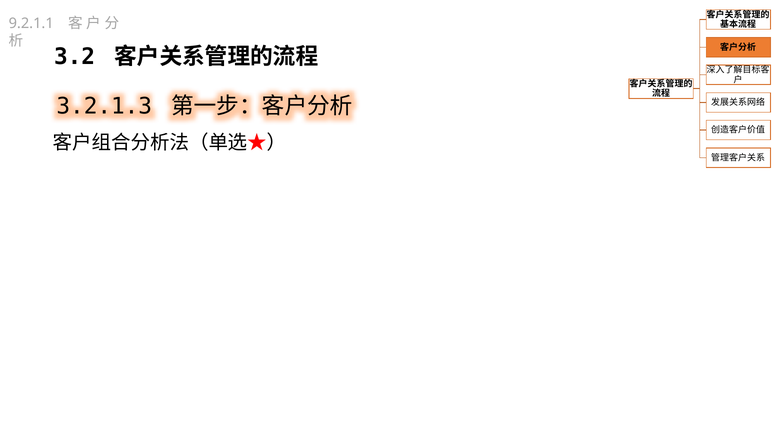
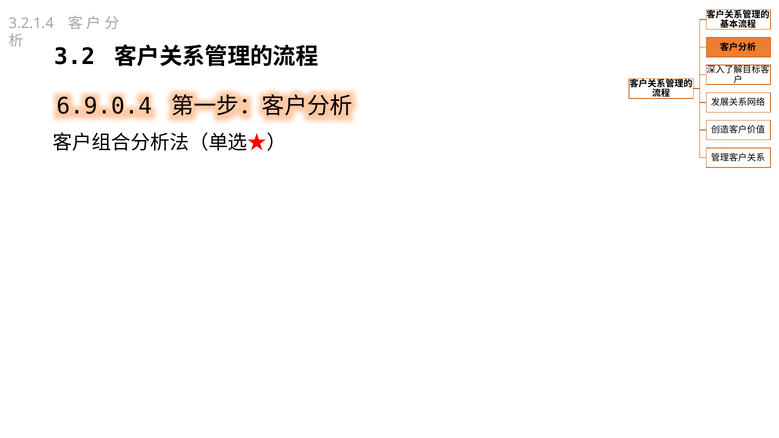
9.2.1.1: 9.2.1.1 -> 3.2.1.4 (31, 23)
3.2.1.3: 3.2.1.3 -> 6.9.0.4 (104, 106)
